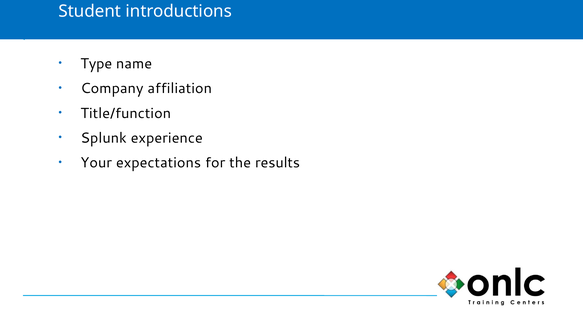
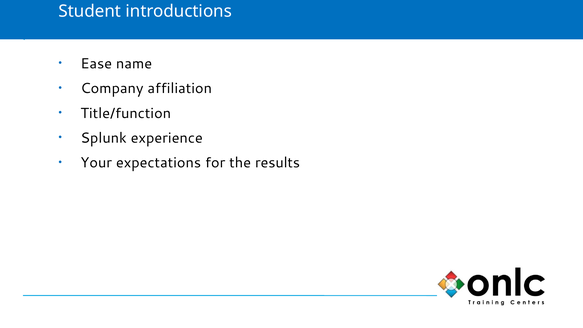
Type: Type -> Ease (96, 64)
